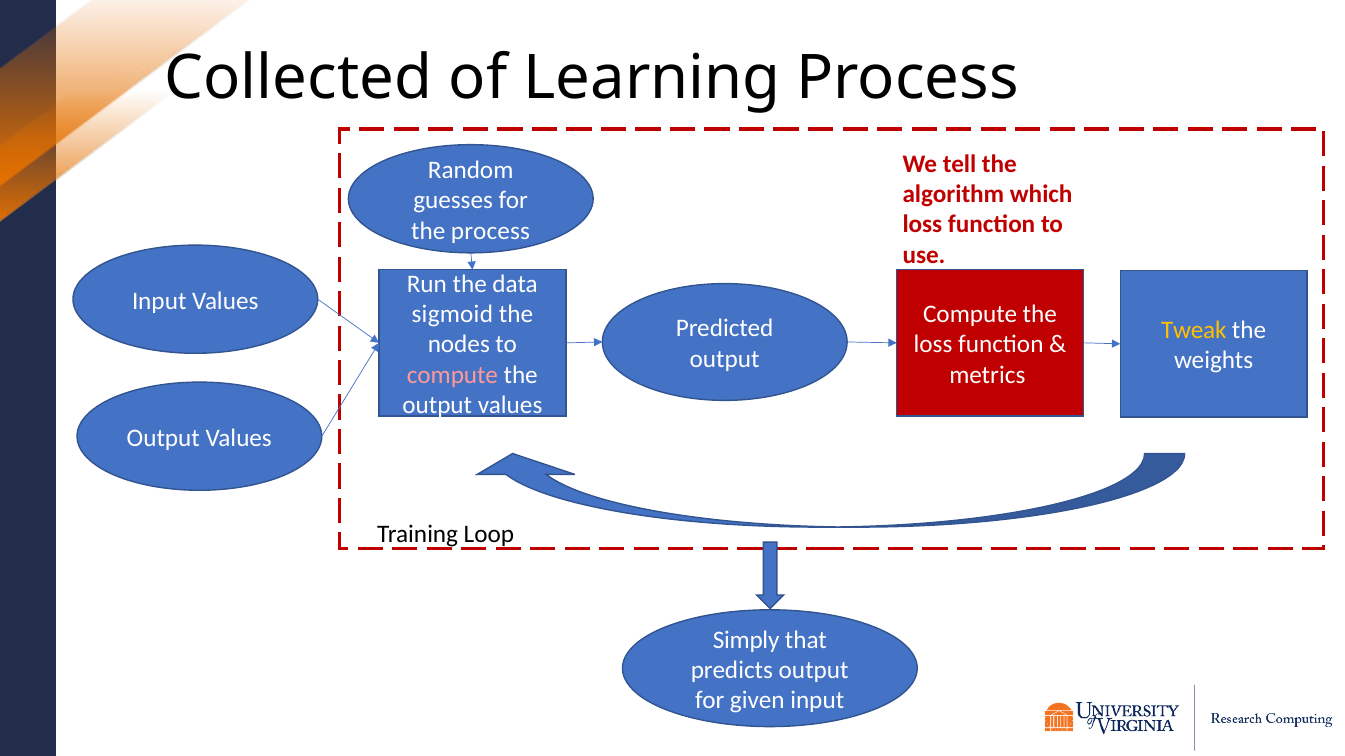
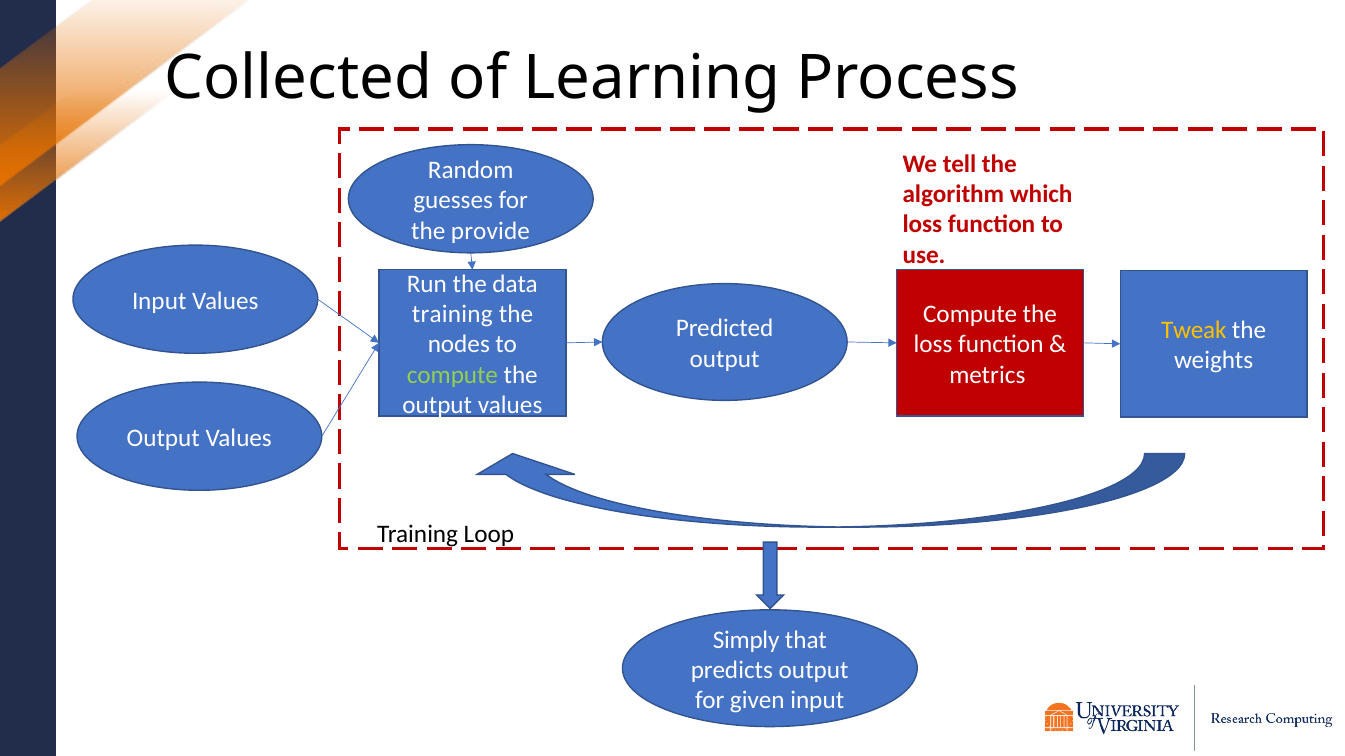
the process: process -> provide (490, 231)
sigmoid: sigmoid -> training (452, 315)
compute colour: pink -> light green (452, 375)
